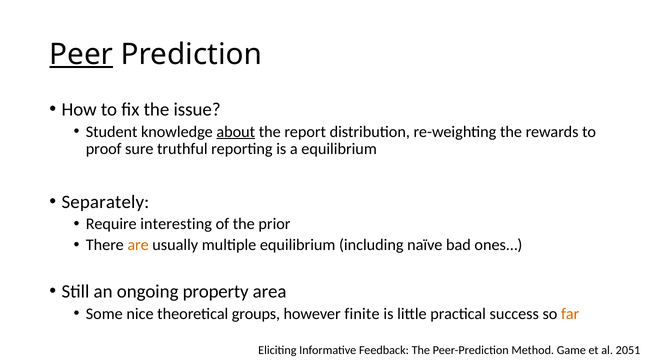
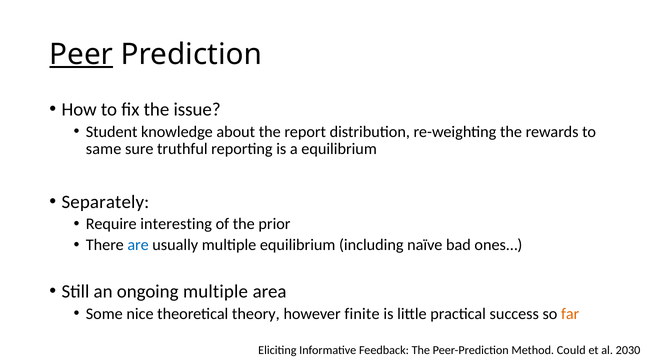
about underline: present -> none (236, 132)
proof: proof -> same (104, 149)
are colour: orange -> blue (138, 245)
ongoing property: property -> multiple (215, 292)
groups: groups -> theory (256, 314)
Game: Game -> Could (571, 351)
2051: 2051 -> 2030 (628, 351)
